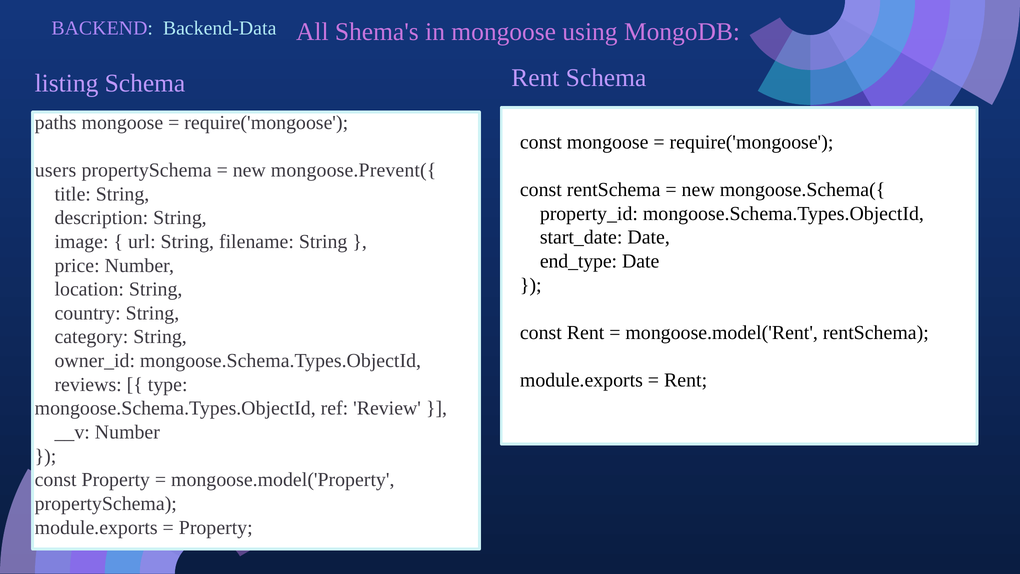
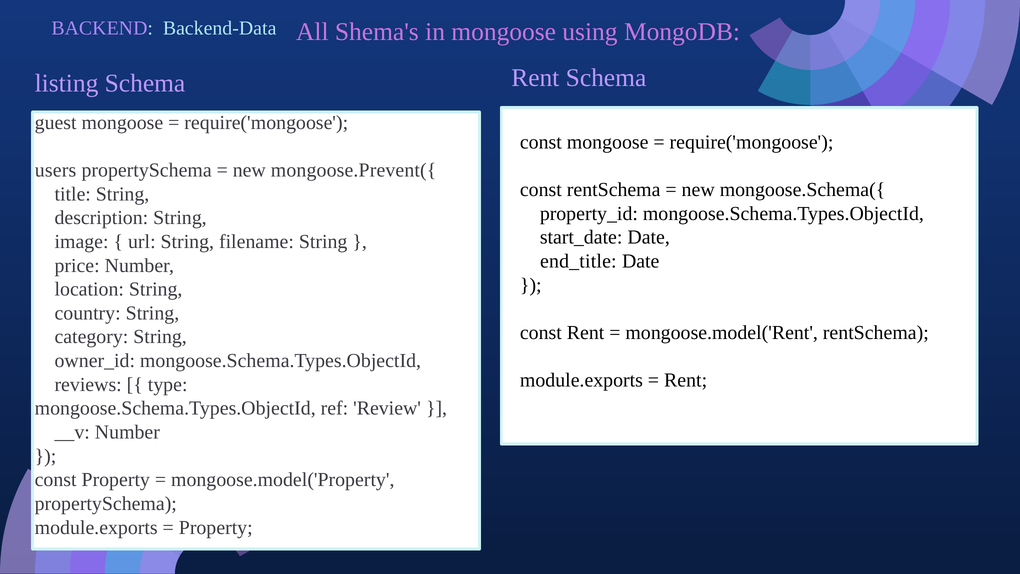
paths: paths -> guest (56, 122)
end_type: end_type -> end_title (578, 261)
